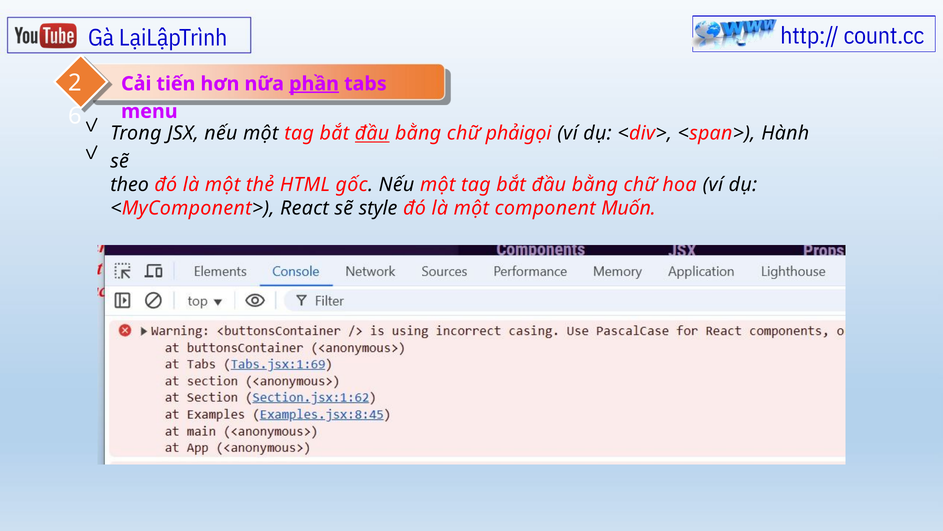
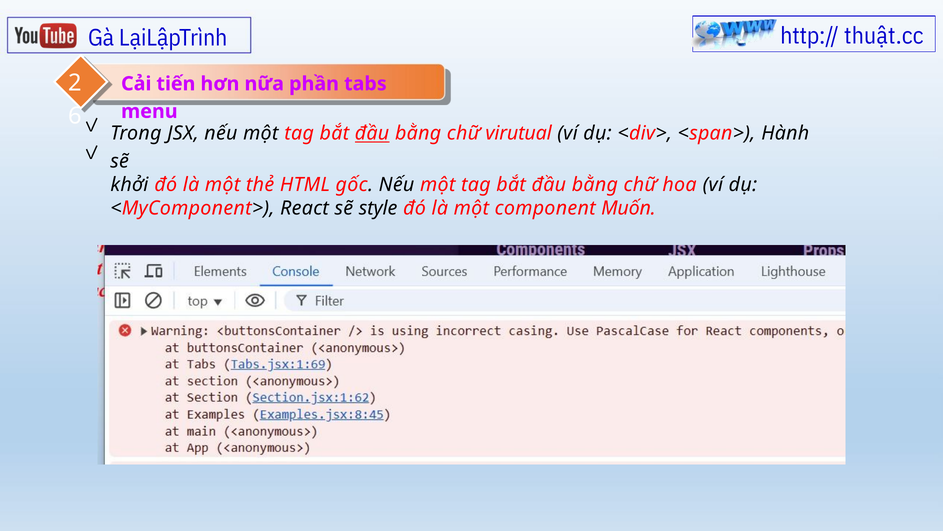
count.cc: count.cc -> thuật.cc (884, 36)
phần underline: present -> none (314, 84)
phảigọi: phảigọi -> virutual (519, 133)
theo: theo -> khởi (129, 184)
